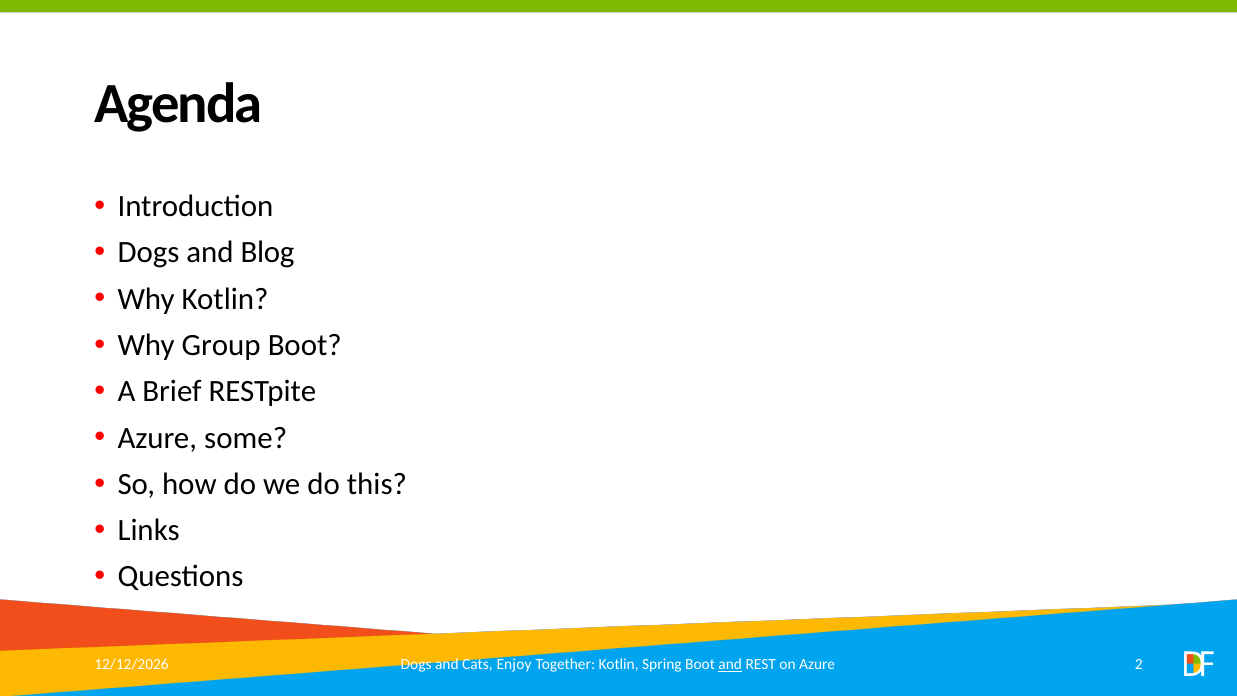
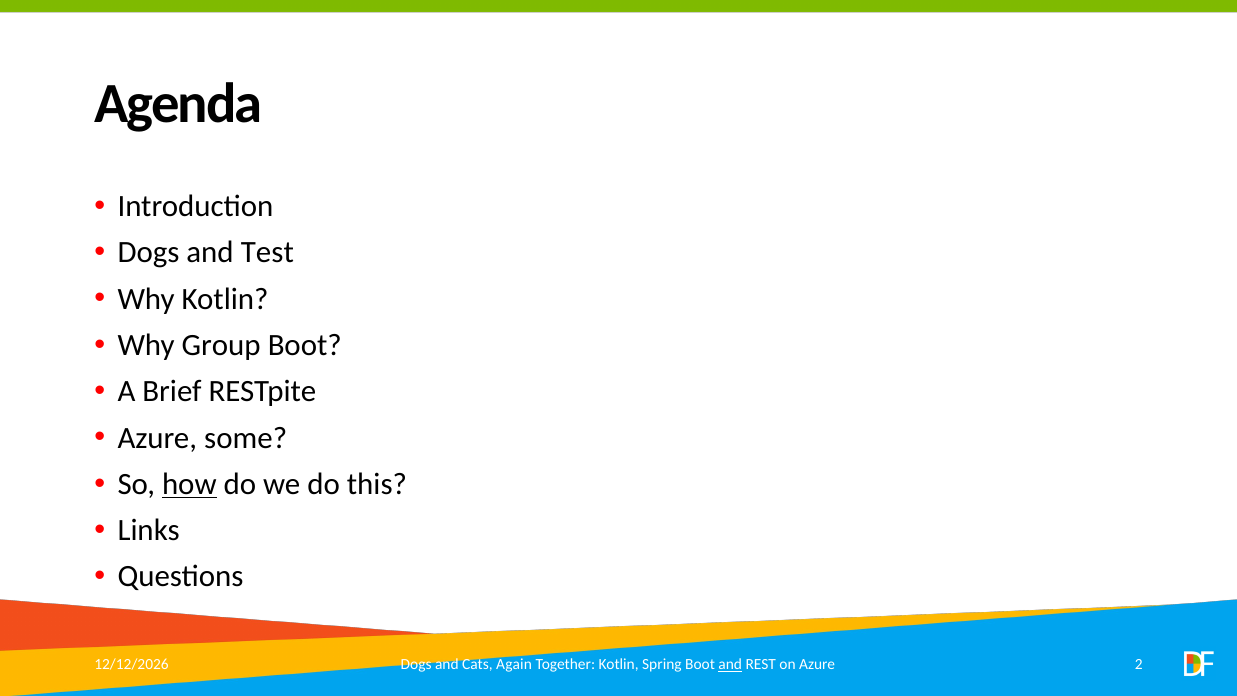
Blog: Blog -> Test (267, 253)
how underline: none -> present (189, 484)
Enjoy: Enjoy -> Again (514, 665)
